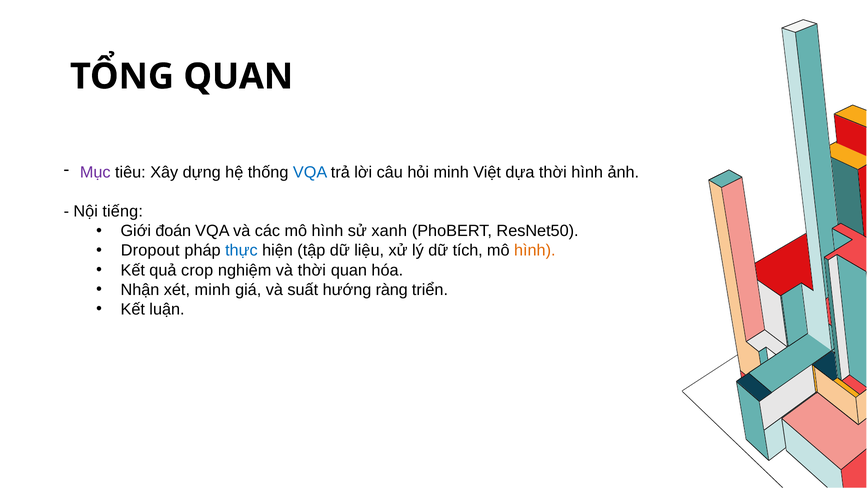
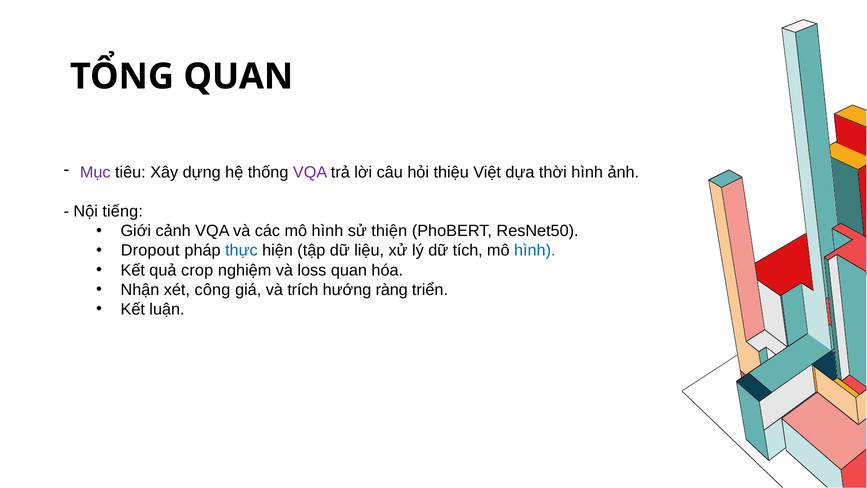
VQA colour: blue -> purple (310, 172)
hỏi minh: minh -> thiệu (451, 172)
đoán: đoán -> cảnh (173, 231)
xanh: xanh -> thiện (389, 231)
hình colour: orange -> blue (535, 250)
và thời: thời -> loss (312, 270)
xét minh: minh -> công (212, 289)
suất: suất -> trích (303, 289)
